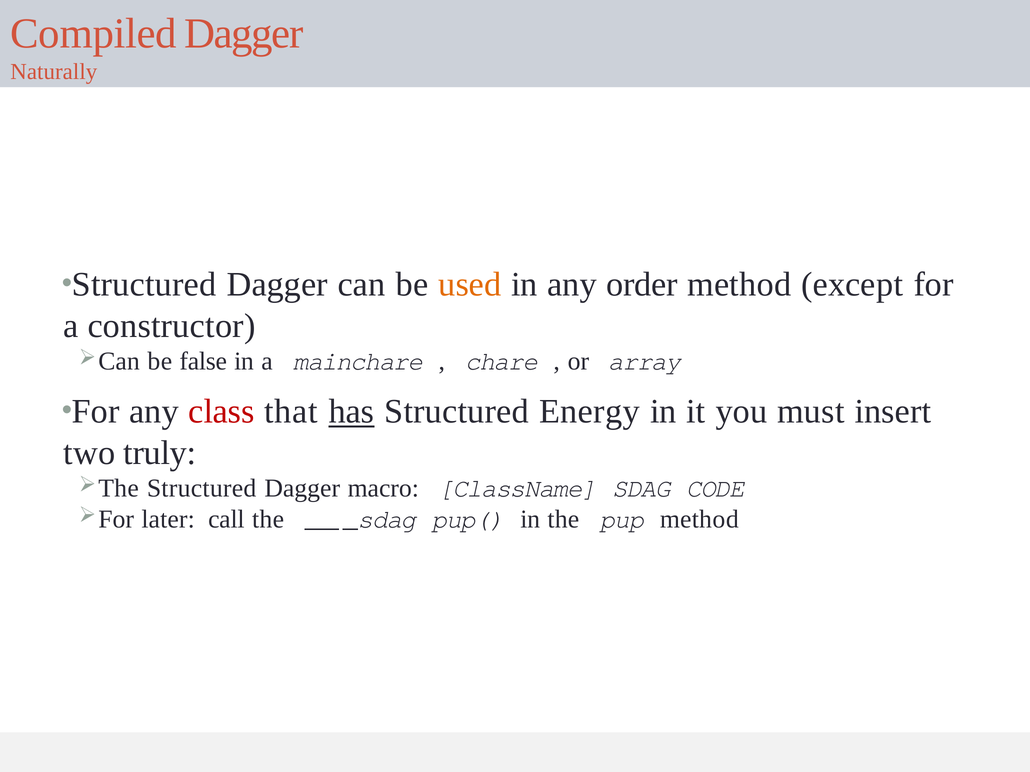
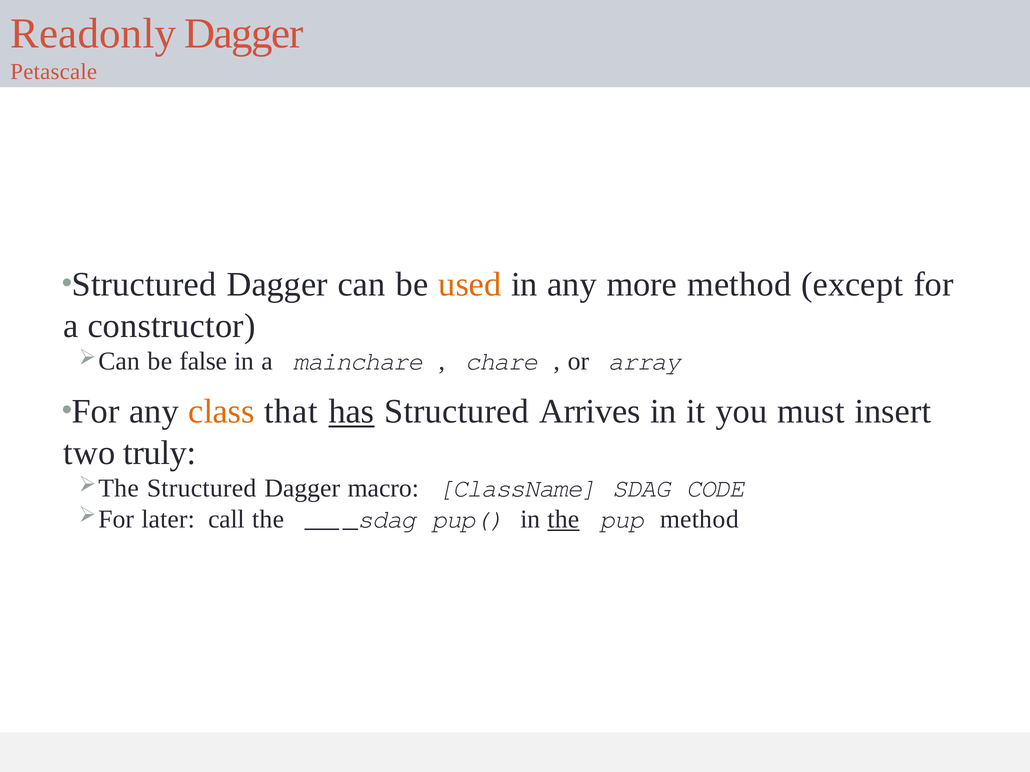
Compiled: Compiled -> Readonly (93, 34)
Naturally: Naturally -> Petascale (54, 72)
order: order -> more (642, 285)
class colour: red -> orange (222, 412)
Energy: Energy -> Arrives (590, 412)
the underline: none -> present (563, 519)
